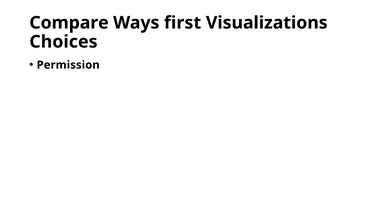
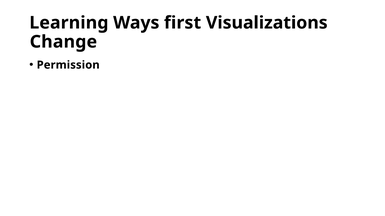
Compare: Compare -> Learning (69, 23)
Choices: Choices -> Change (63, 42)
